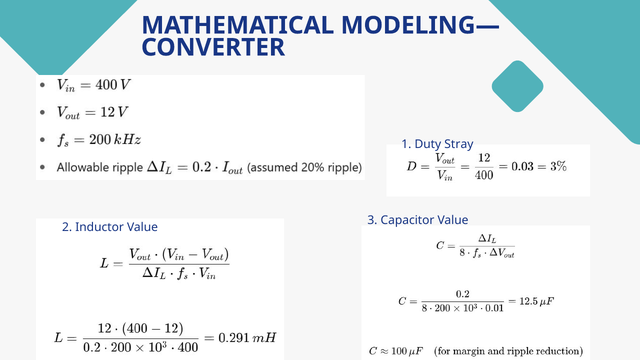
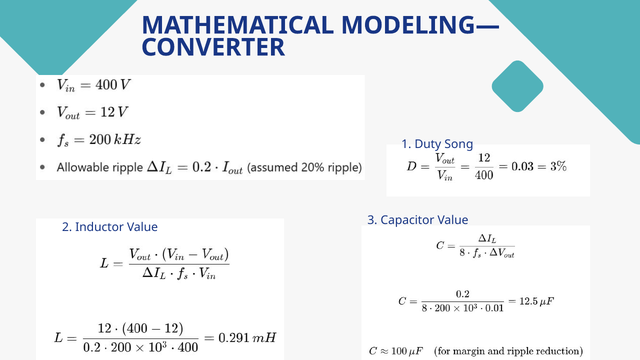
Stray: Stray -> Song (459, 144)
